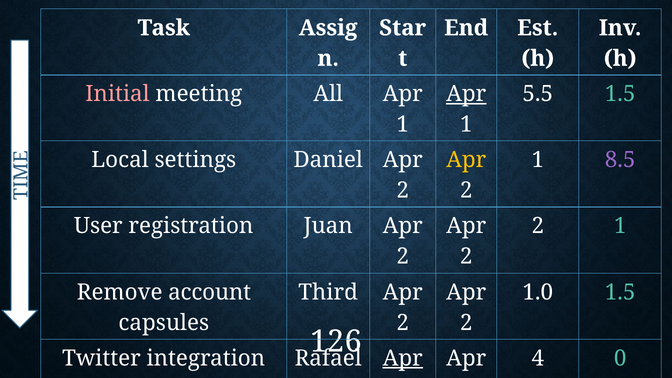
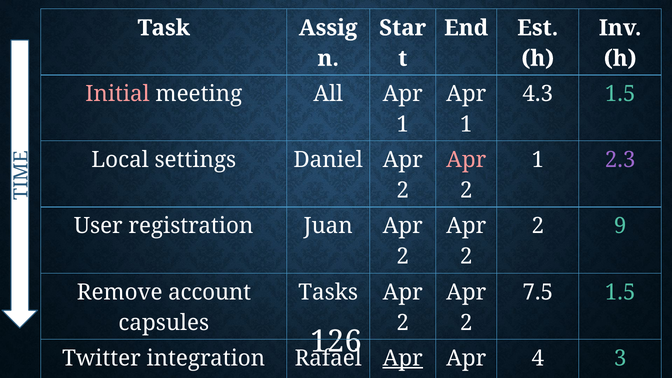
Apr underline: present -> none (466, 94)
5.5: 5.5 -> 4.3 (538, 94)
Apr colour: yellow -> pink (466, 160)
8.5: 8.5 -> 2.3 (620, 160)
1: 1 -> 9 (620, 226)
Third: Third -> Tasks (328, 292)
1.0: 1.0 -> 7.5 (538, 292)
4 0: 0 -> 3 (620, 358)
